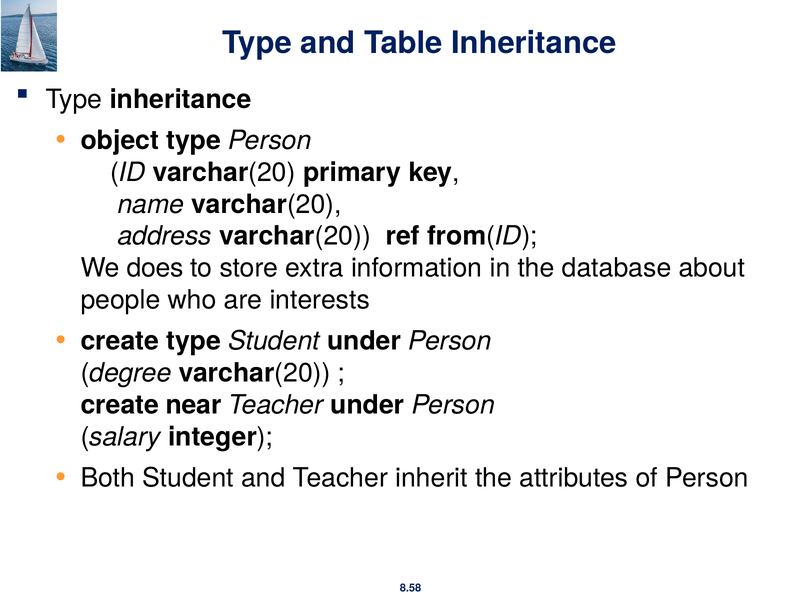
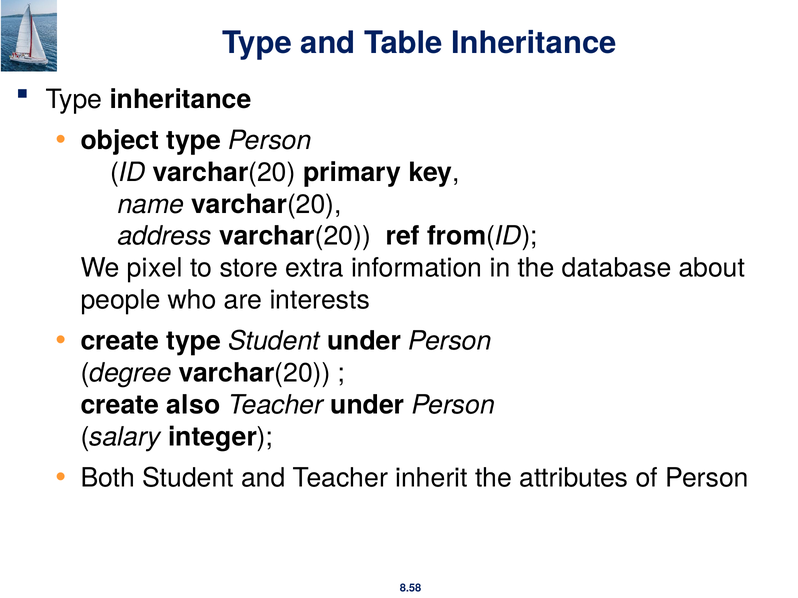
does: does -> pixel (155, 268)
near: near -> also (193, 405)
